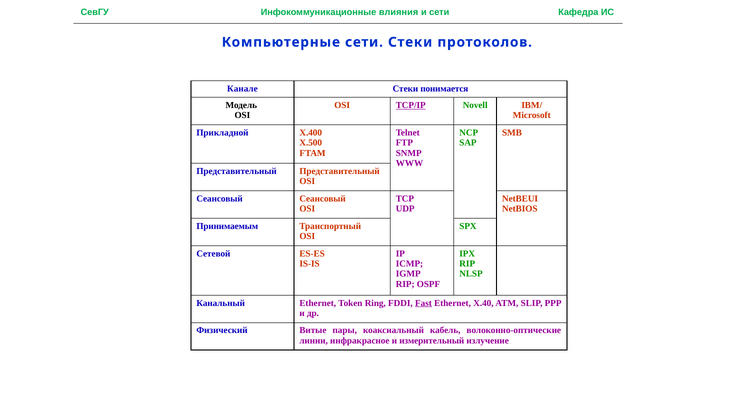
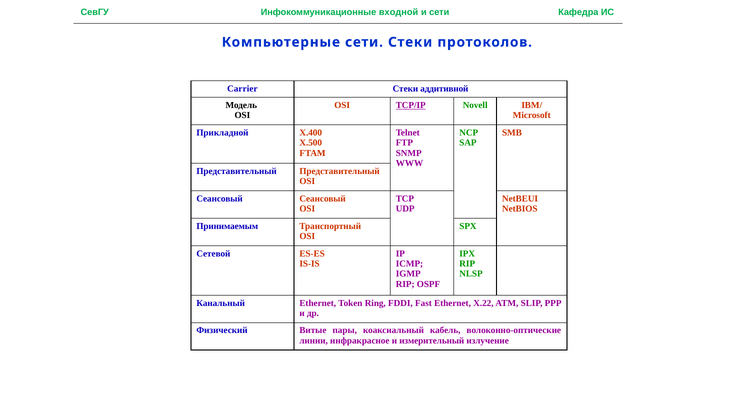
влияния: влияния -> входной (399, 12)
Канале: Канале -> Carrier (242, 89)
понимается: понимается -> аддитивной (444, 89)
Fast underline: present -> none (423, 303)
X.40: X.40 -> X.22 (483, 303)
